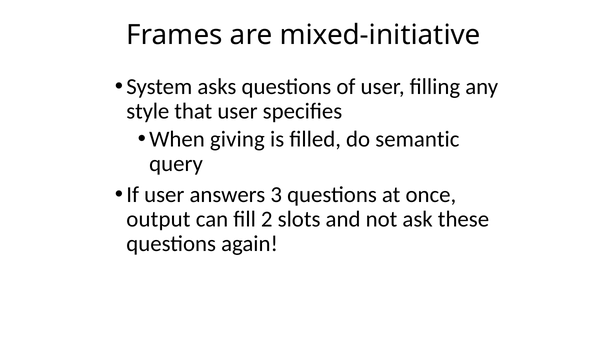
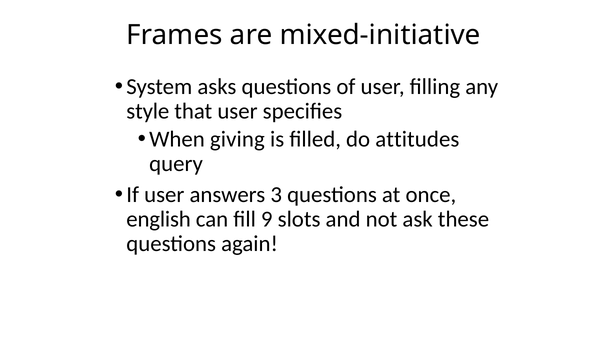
semantic: semantic -> attitudes (417, 139)
output: output -> english (159, 220)
2: 2 -> 9 (267, 220)
